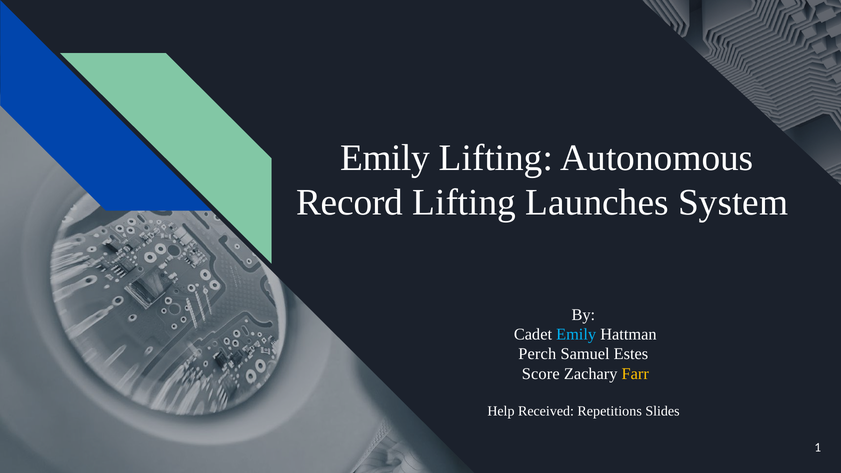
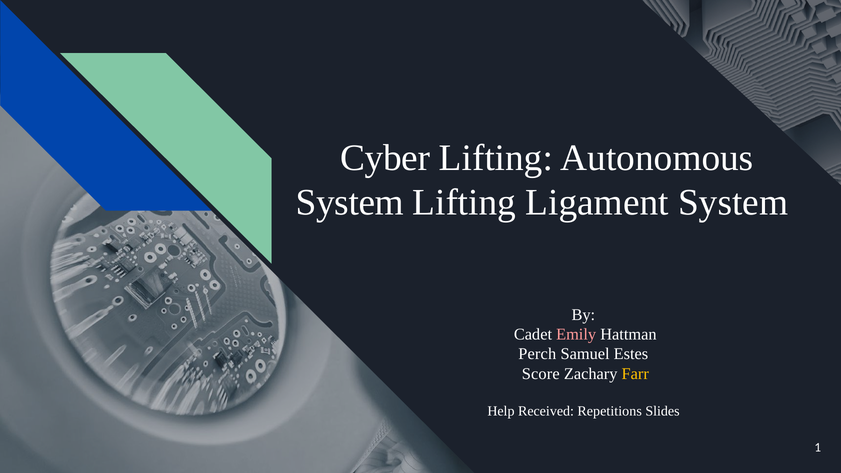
Emily: Emily -> Cyber (385, 158)
Record: Record -> System (350, 203)
Launches: Launches -> Ligament (597, 203)
Emily colour: light blue -> pink (576, 334)
